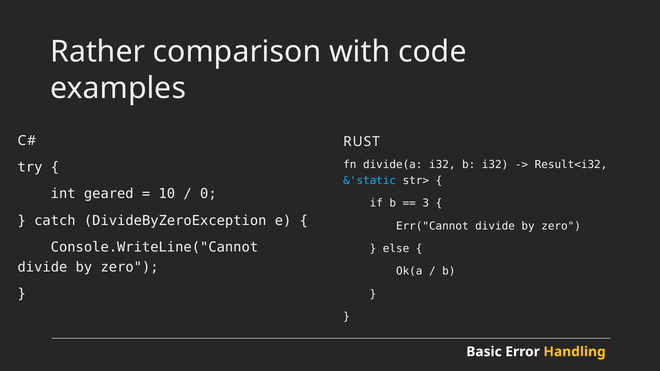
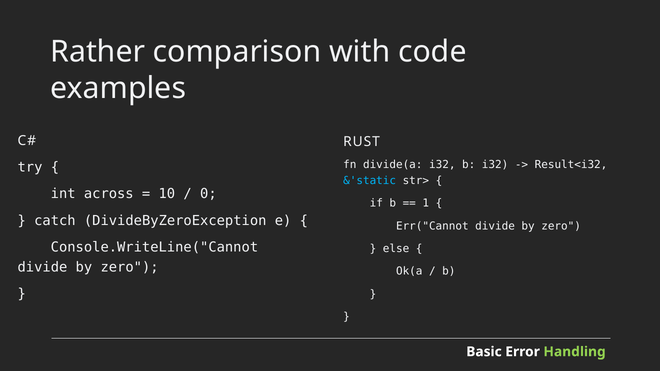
geared: geared -> across (109, 194)
3: 3 -> 1 (426, 203)
Handling colour: yellow -> light green (575, 352)
